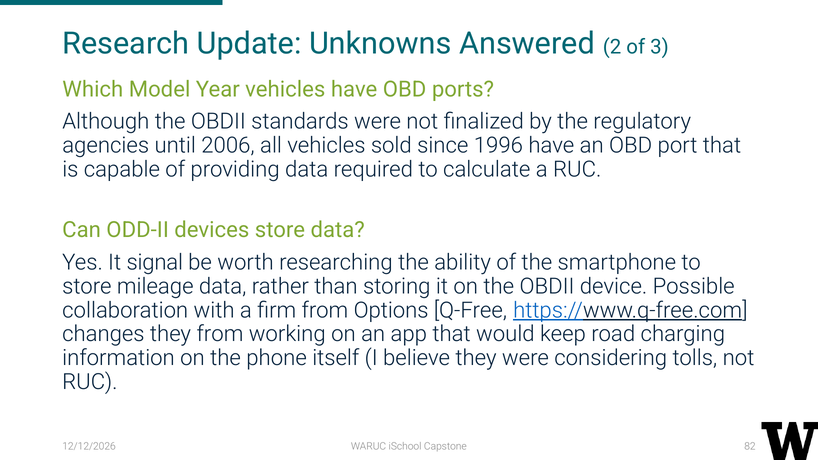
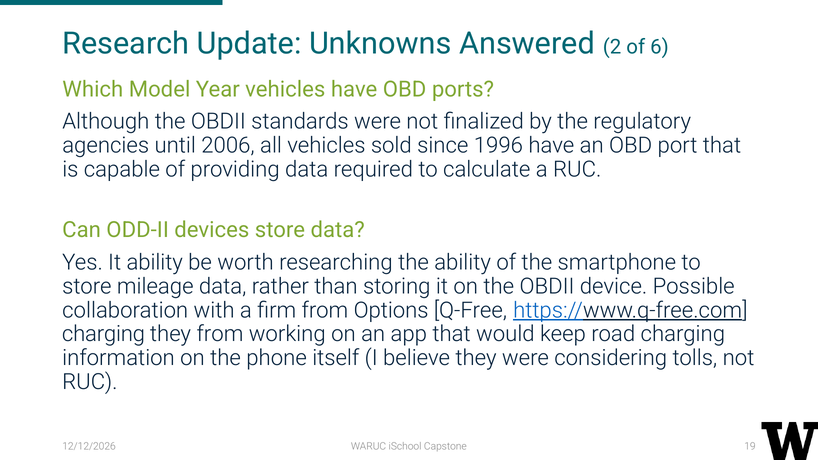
3: 3 -> 6 (659, 47)
It signal: signal -> ability (155, 263)
changes: changes -> charging (103, 334)
82: 82 -> 19 (750, 447)
